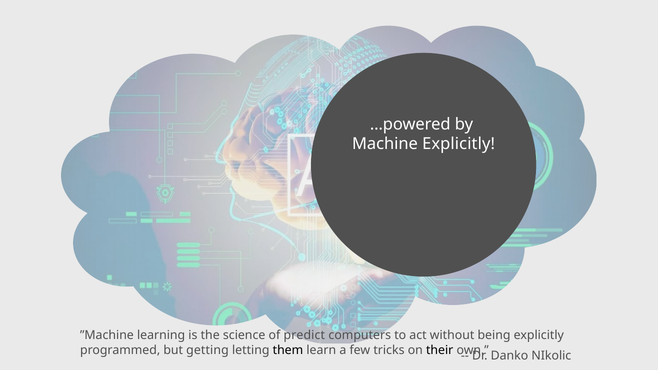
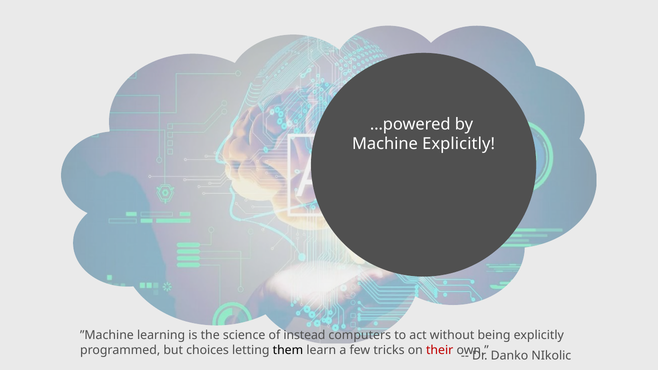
predict: predict -> instead (304, 335)
getting: getting -> choices (208, 350)
their colour: black -> red (440, 350)
